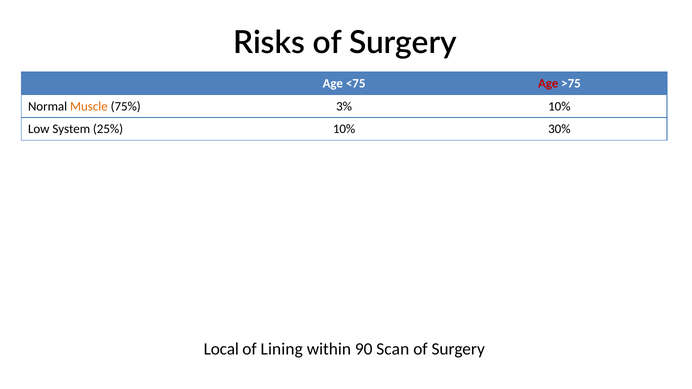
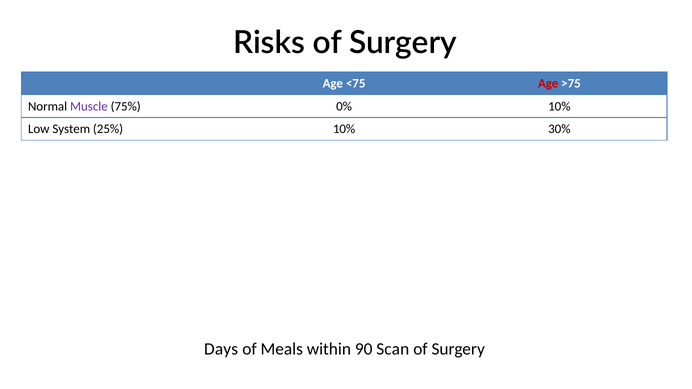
Muscle colour: orange -> purple (89, 106)
3%: 3% -> 0% (344, 106)
Local: Local -> Days (221, 349)
Lining: Lining -> Meals (282, 349)
